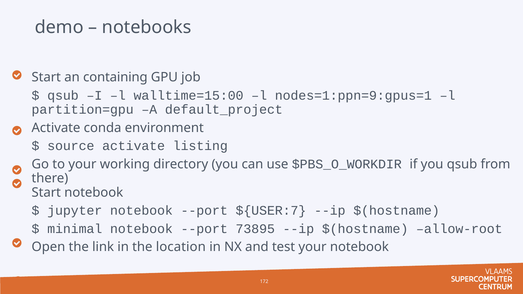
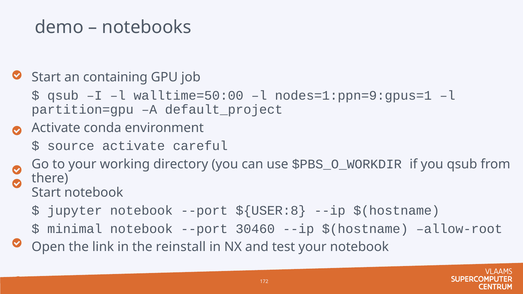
walltime=15:00: walltime=15:00 -> walltime=50:00 (189, 96)
listing: listing -> careful (200, 146)
${USER:7: ${USER:7 -> ${USER:8 (271, 211)
73895: 73895 -> 30460 (255, 229)
location: location -> reinstall (181, 247)
